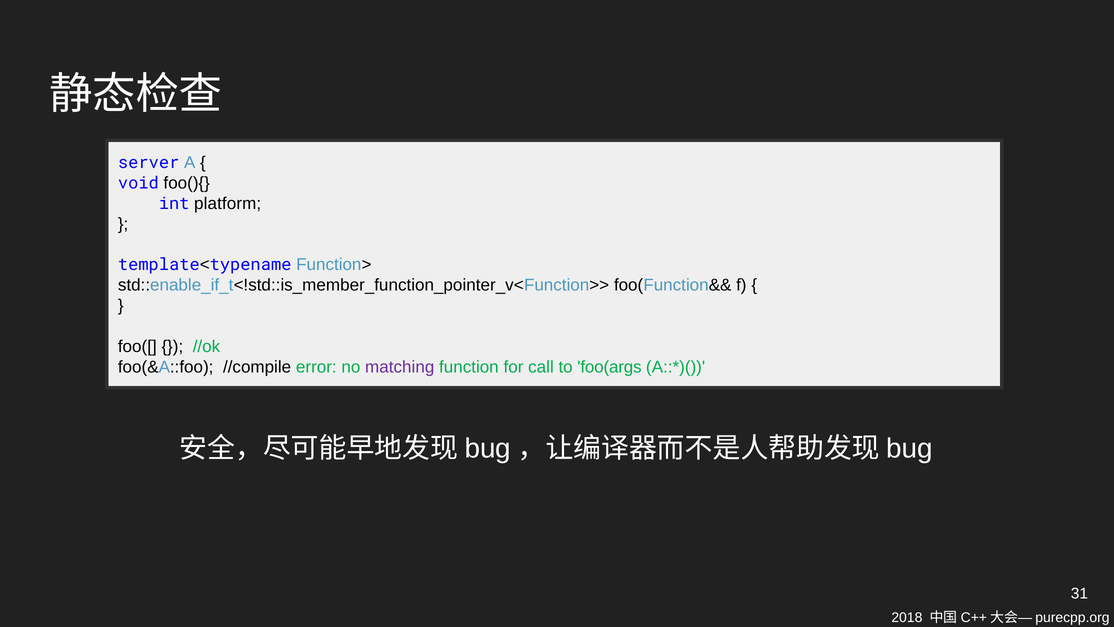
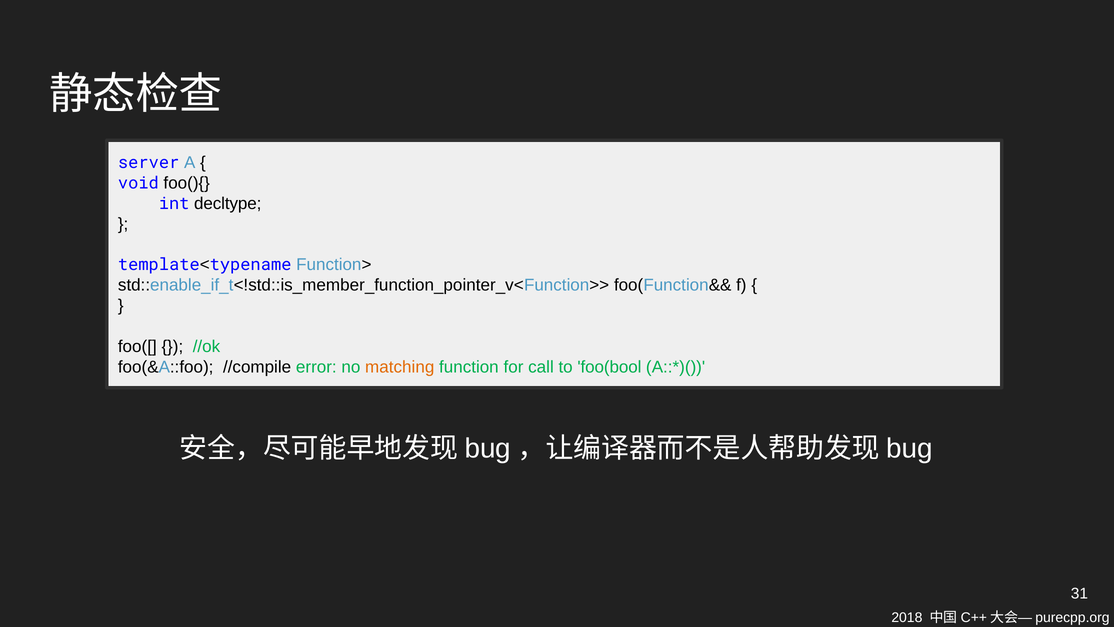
platform: platform -> decltype (228, 203)
matching colour: purple -> orange (400, 367)
foo(args: foo(args -> foo(bool (609, 367)
